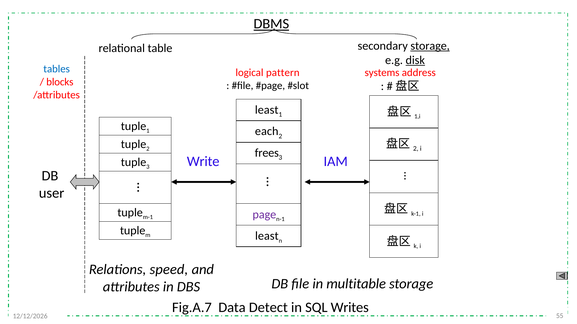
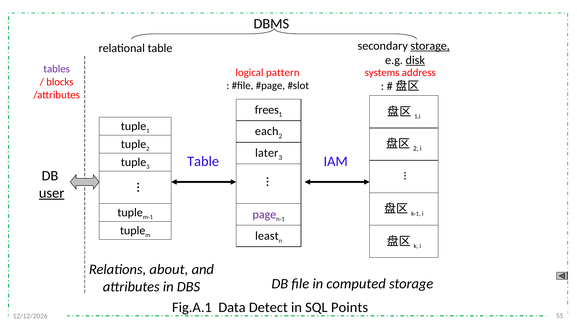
DBMS underline: present -> none (271, 24)
tables colour: blue -> purple (57, 69)
least: least -> frees (267, 110)
frees: frees -> later (267, 153)
Write: Write -> Table (203, 162)
user underline: none -> present (52, 193)
speed: speed -> about (169, 270)
multitable: multitable -> computed (356, 284)
Fig.A.7: Fig.A.7 -> Fig.A.1 (192, 308)
Writes: Writes -> Points (350, 308)
